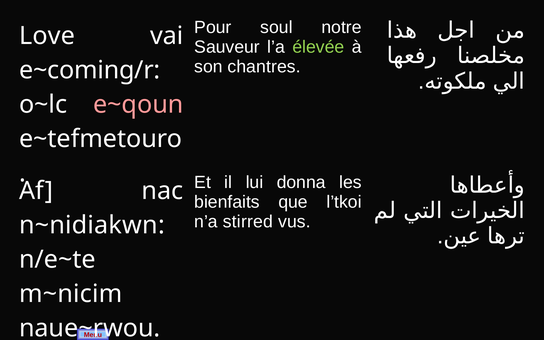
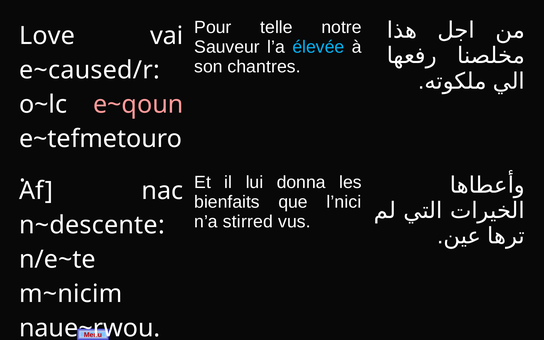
soul: soul -> telle (276, 27)
élevée colour: light green -> light blue (318, 47)
e~coming/r: e~coming/r -> e~caused/r (89, 70)
l’tkoi: l’tkoi -> l’nici (344, 202)
n~nidiakwn: n~nidiakwn -> n~descente (92, 225)
